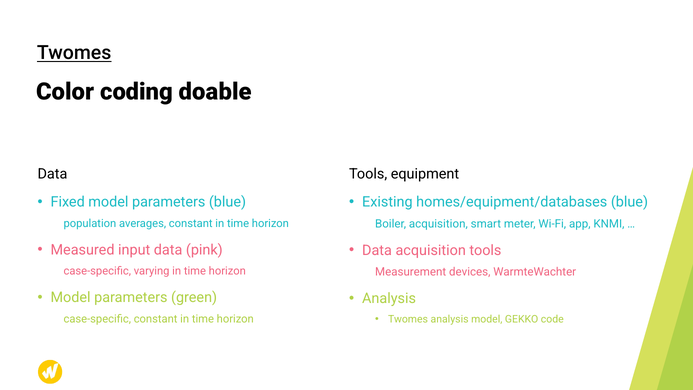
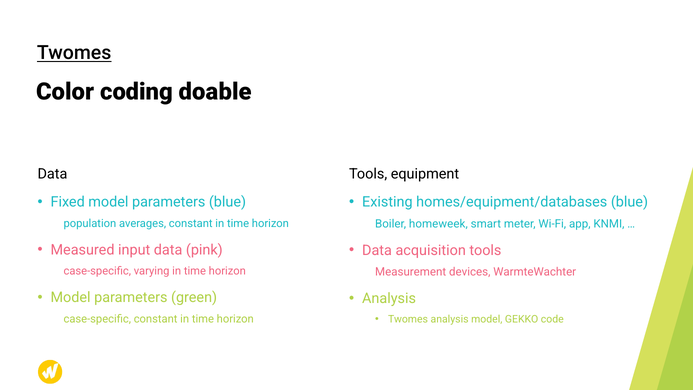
Boiler acquisition: acquisition -> homeweek (438, 224)
